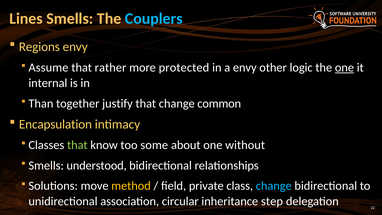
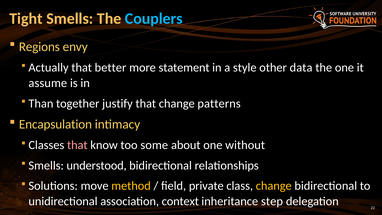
Lines: Lines -> Tight (26, 19)
Assume: Assume -> Actually (49, 68)
rather: rather -> better (111, 68)
protected: protected -> statement (184, 68)
a envy: envy -> style (245, 68)
logic: logic -> data (301, 68)
one underline: present -> none (344, 68)
internal: internal -> assume (48, 83)
common: common -> patterns (219, 103)
that colour: light green -> pink (77, 145)
change colour: light blue -> yellow (274, 186)
circular: circular -> context (180, 201)
